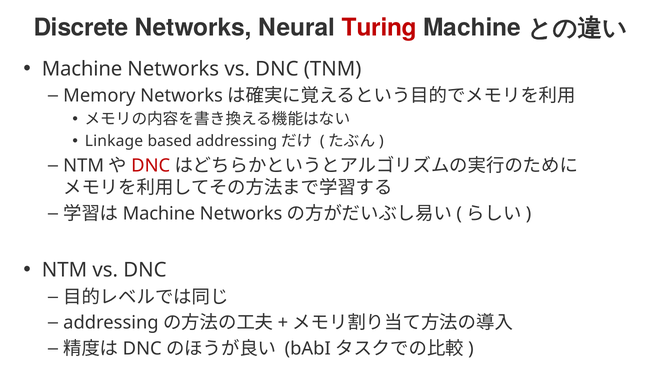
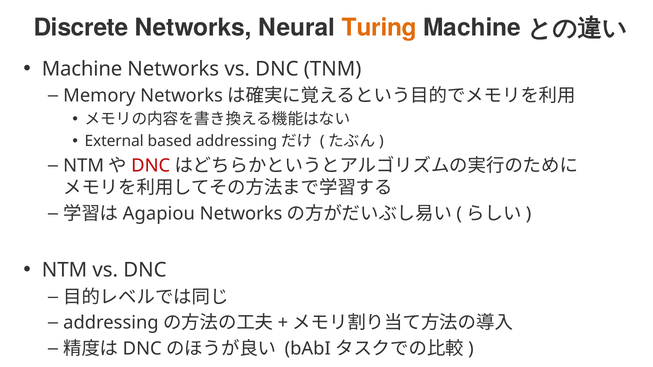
Turing colour: red -> orange (379, 28)
Linkage: Linkage -> External (114, 141)
Machine: Machine -> Agapiou (159, 214)
